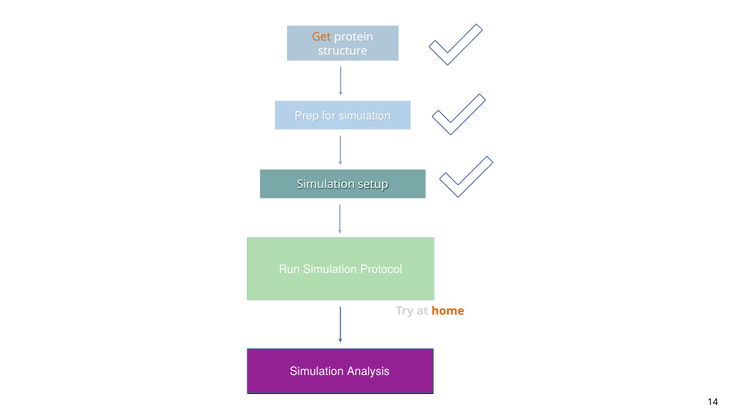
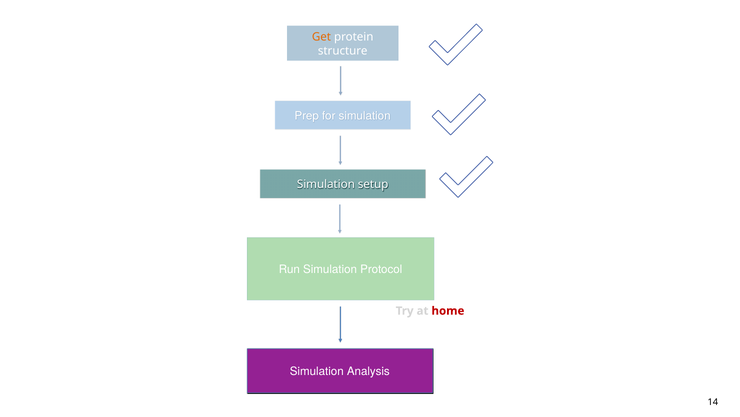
home colour: orange -> red (448, 310)
